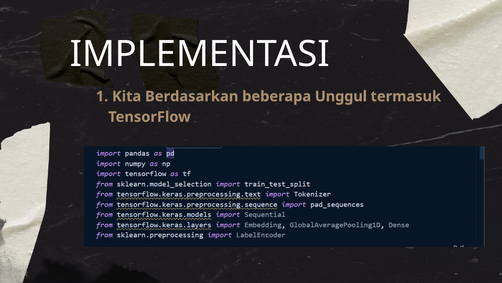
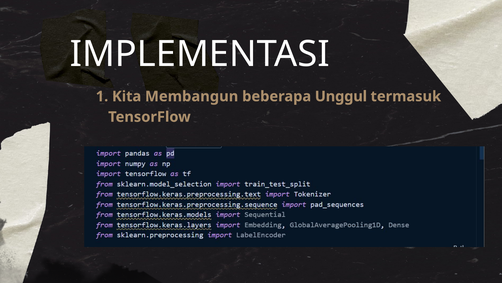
Berdasarkan: Berdasarkan -> Membangun (192, 96)
